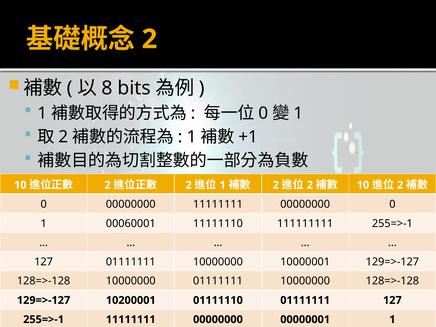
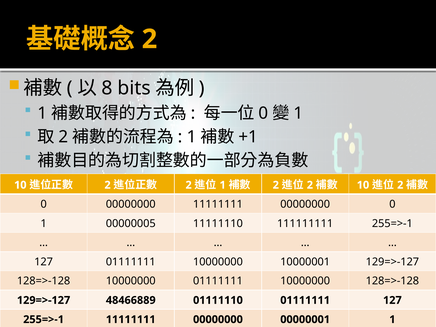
00060001: 00060001 -> 00000005 (131, 223)
10200001: 10200001 -> 48466889 (131, 300)
